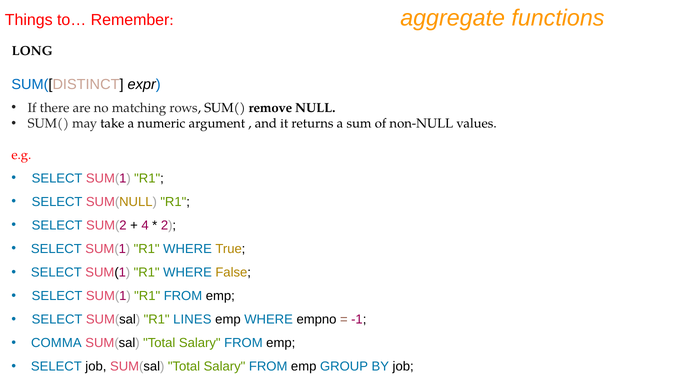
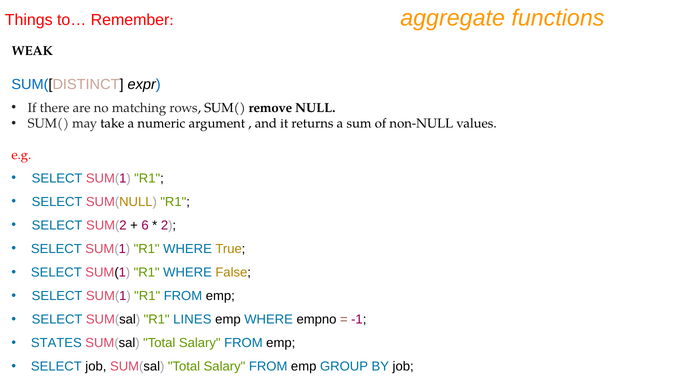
LONG: LONG -> WEAK (32, 51)
4: 4 -> 6 (145, 225)
COMMA: COMMA -> STATES (56, 343)
